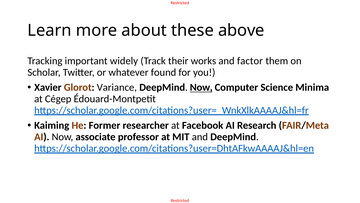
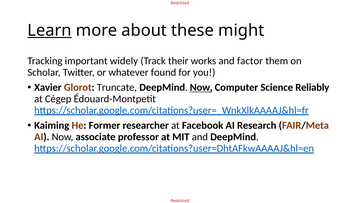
Learn underline: none -> present (50, 30)
above: above -> might (241, 30)
Variance: Variance -> Truncate (117, 87)
Minima: Minima -> Reliably (312, 87)
